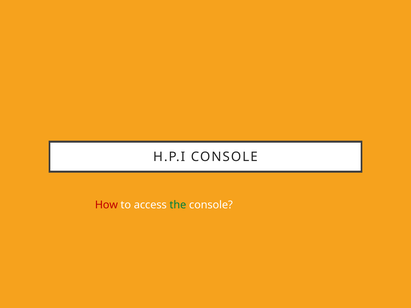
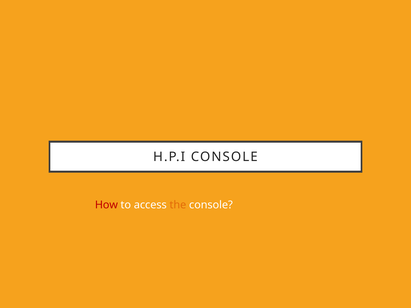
the colour: green -> orange (178, 205)
